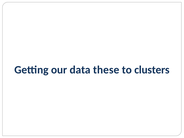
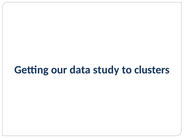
these: these -> study (106, 70)
